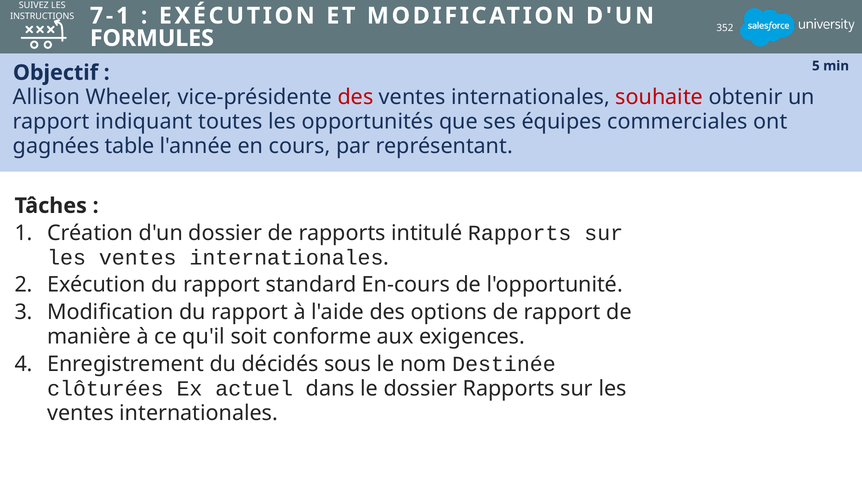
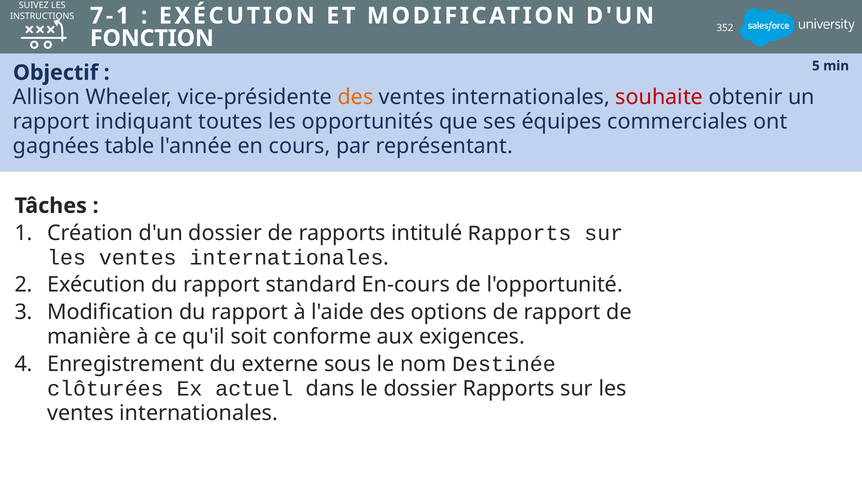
FORMULES: FORMULES -> FONCTION (152, 38)
des colour: red -> orange (356, 97)
décidés: décidés -> externe (280, 364)
